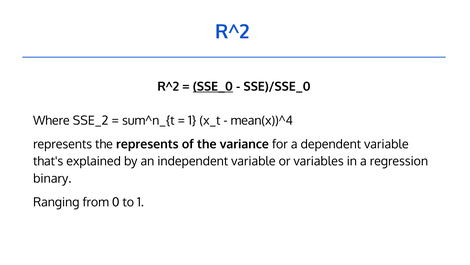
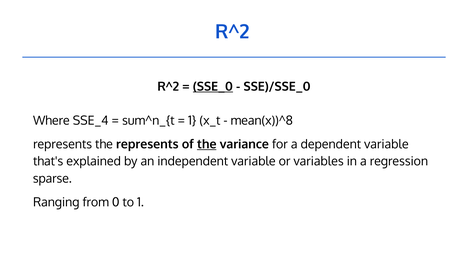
SSE_2: SSE_2 -> SSE_4 (91, 120)
mean(x))^4: mean(x))^4 -> mean(x))^8 (262, 120)
the underline: none -> present (207, 144)
binary: binary -> sparse (52, 178)
